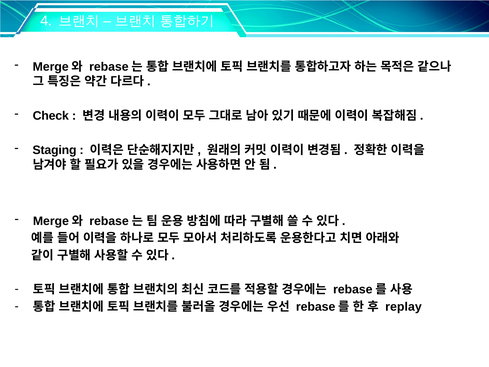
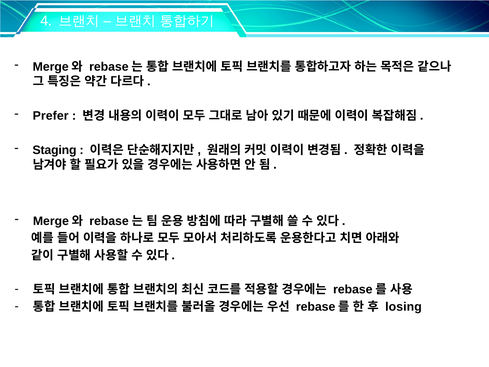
Check: Check -> Prefer (51, 116)
replay: replay -> losing (403, 306)
